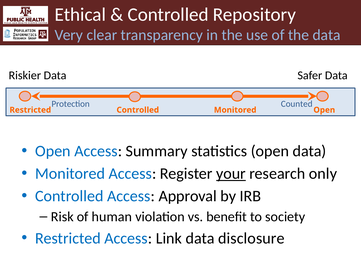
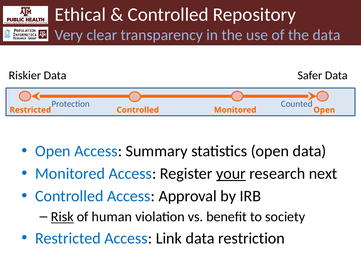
only: only -> next (323, 173)
Risk underline: none -> present (62, 217)
disclosure: disclosure -> restriction (251, 238)
